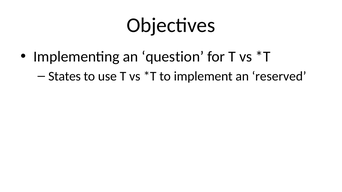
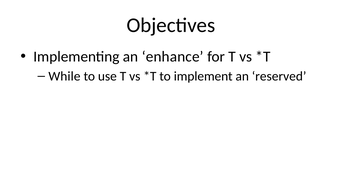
question: question -> enhance (173, 57)
States: States -> While (64, 76)
